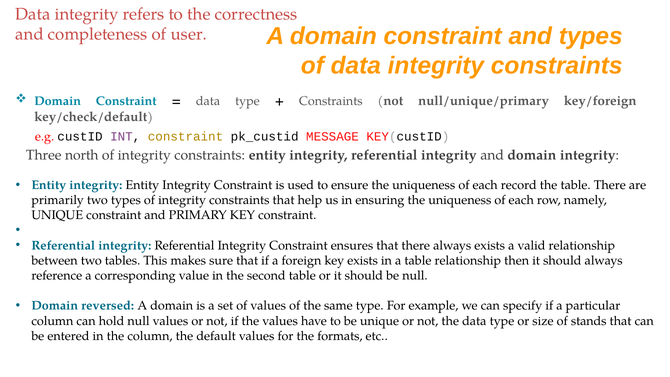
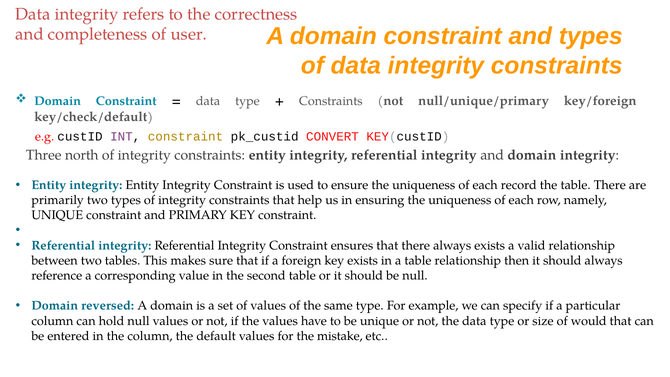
MESSAGE: MESSAGE -> CONVERT (332, 136)
stands: stands -> would (589, 321)
formats: formats -> mistake (340, 336)
